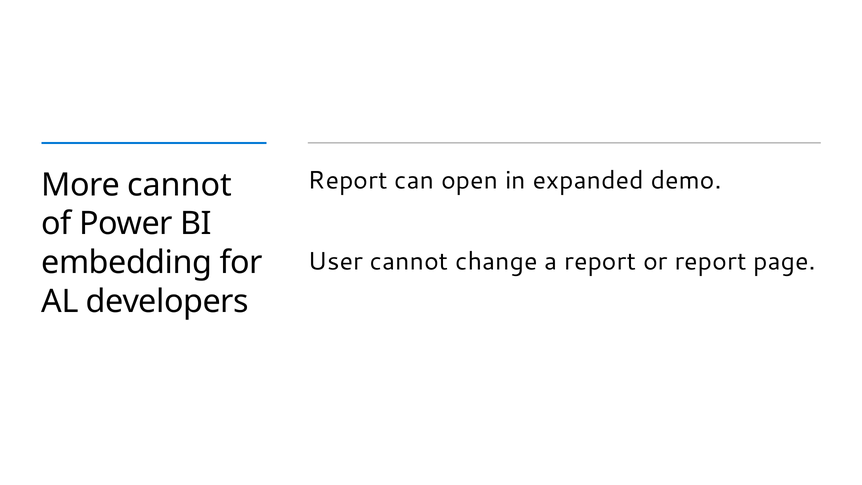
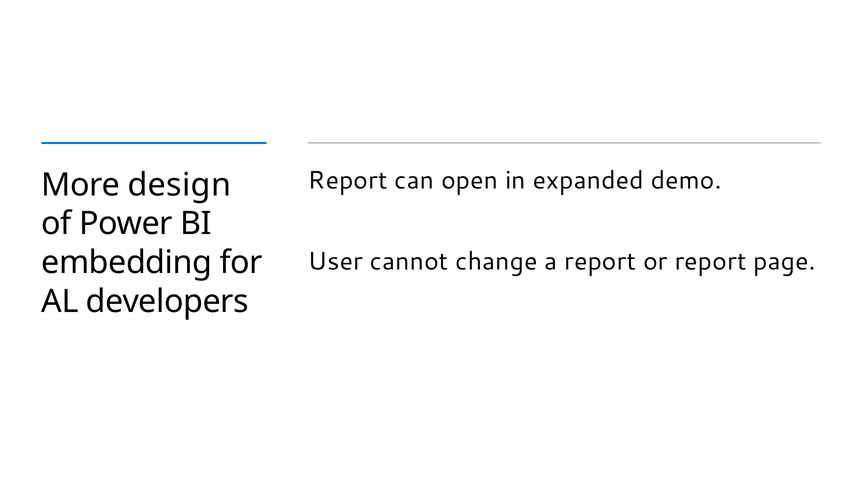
More cannot: cannot -> design (179, 185)
